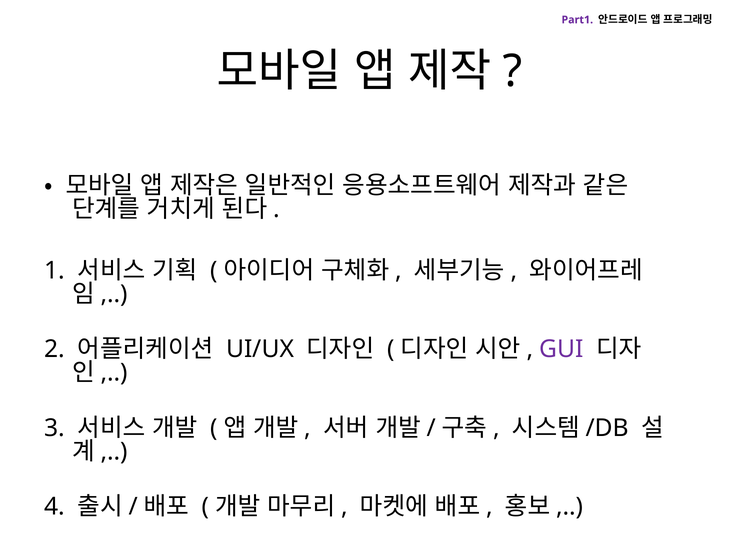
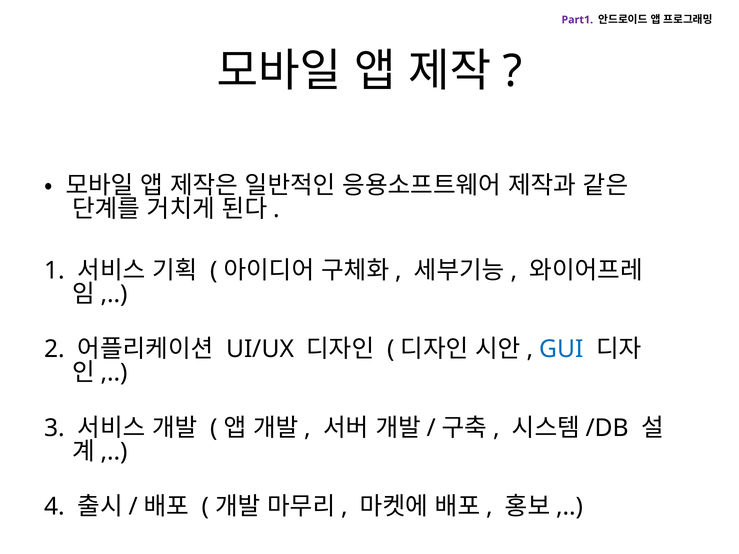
GUI colour: purple -> blue (562, 349)
